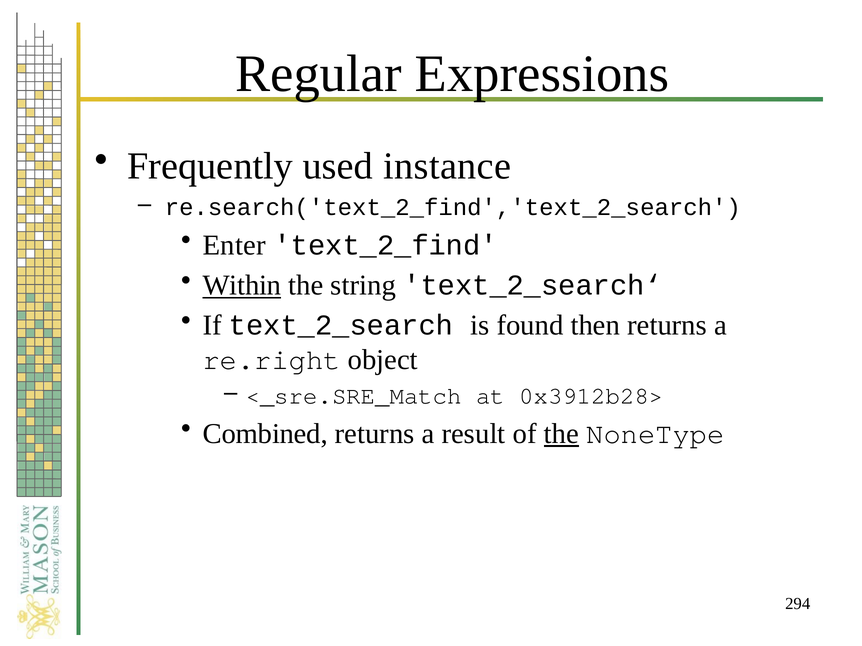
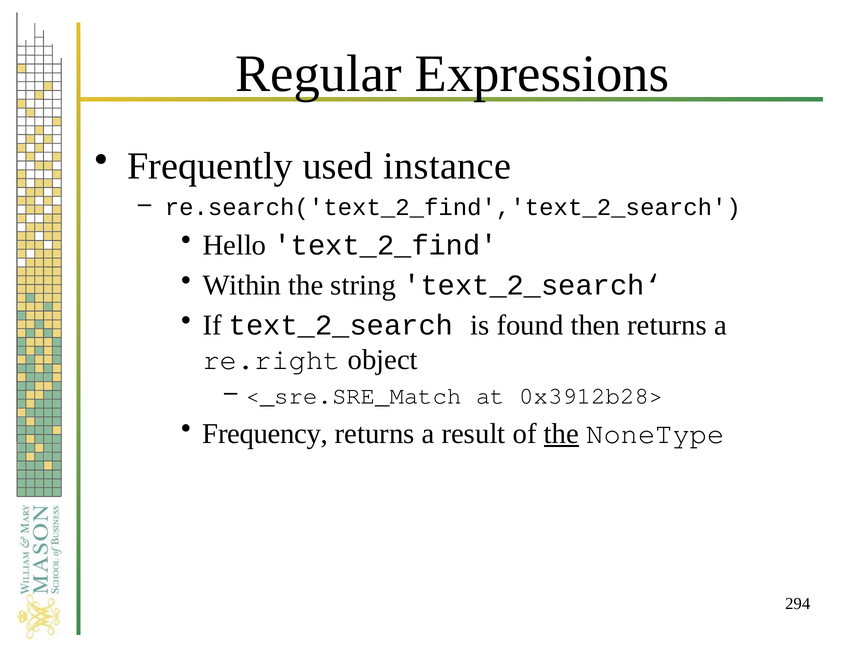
Enter: Enter -> Hello (234, 245)
Within underline: present -> none (242, 286)
Combined: Combined -> Frequency (265, 434)
